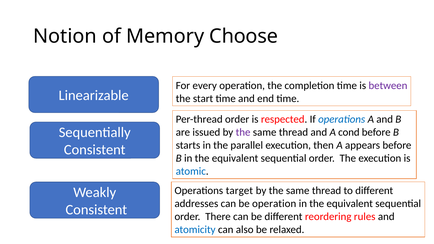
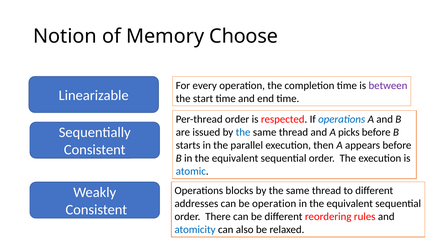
the colour: purple -> blue (243, 132)
cond: cond -> picks (349, 132)
target: target -> blocks (239, 191)
